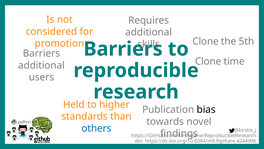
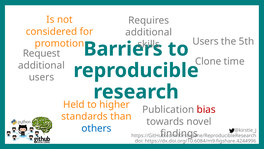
Clone: Clone -> Users (206, 41)
Barriers: Barriers -> Request (42, 53)
bias colour: black -> red (206, 109)
